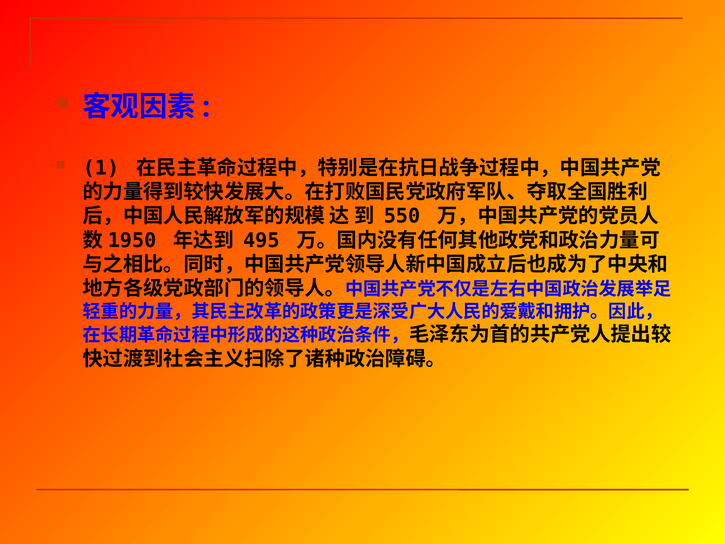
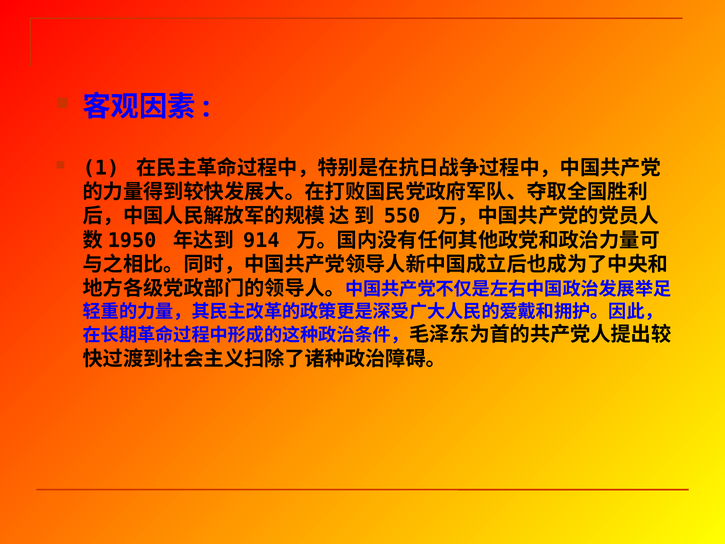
495: 495 -> 914 (261, 240)
